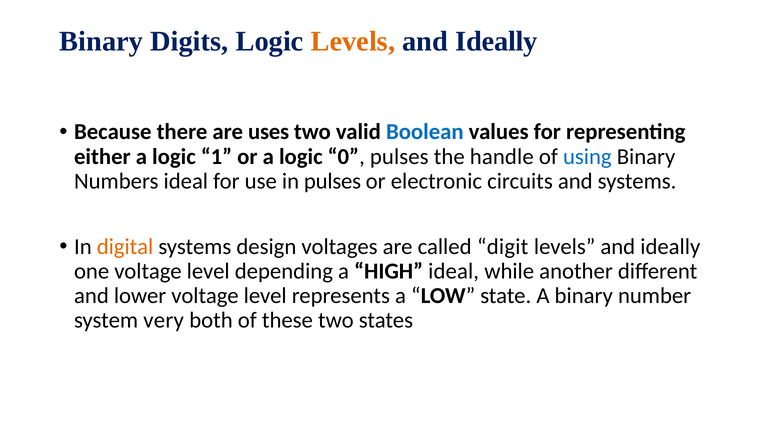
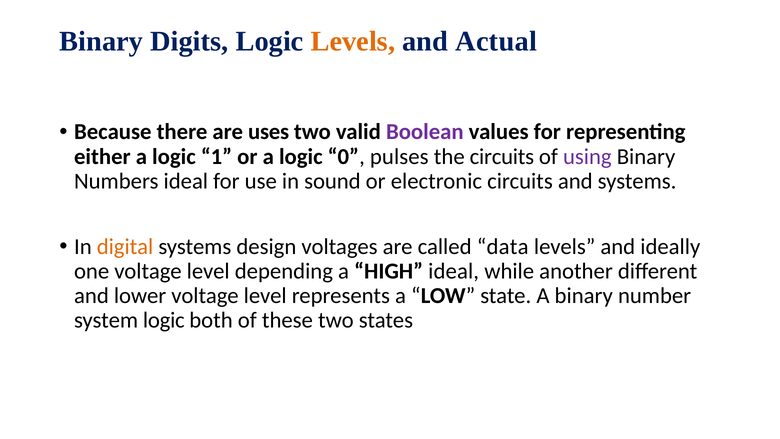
Ideally: Ideally -> Actual (496, 41)
Boolean colour: blue -> purple (425, 132)
the handle: handle -> circuits (502, 156)
using colour: blue -> purple (587, 156)
in pulses: pulses -> sound (332, 181)
digit: digit -> data (503, 246)
system very: very -> logic (164, 320)
